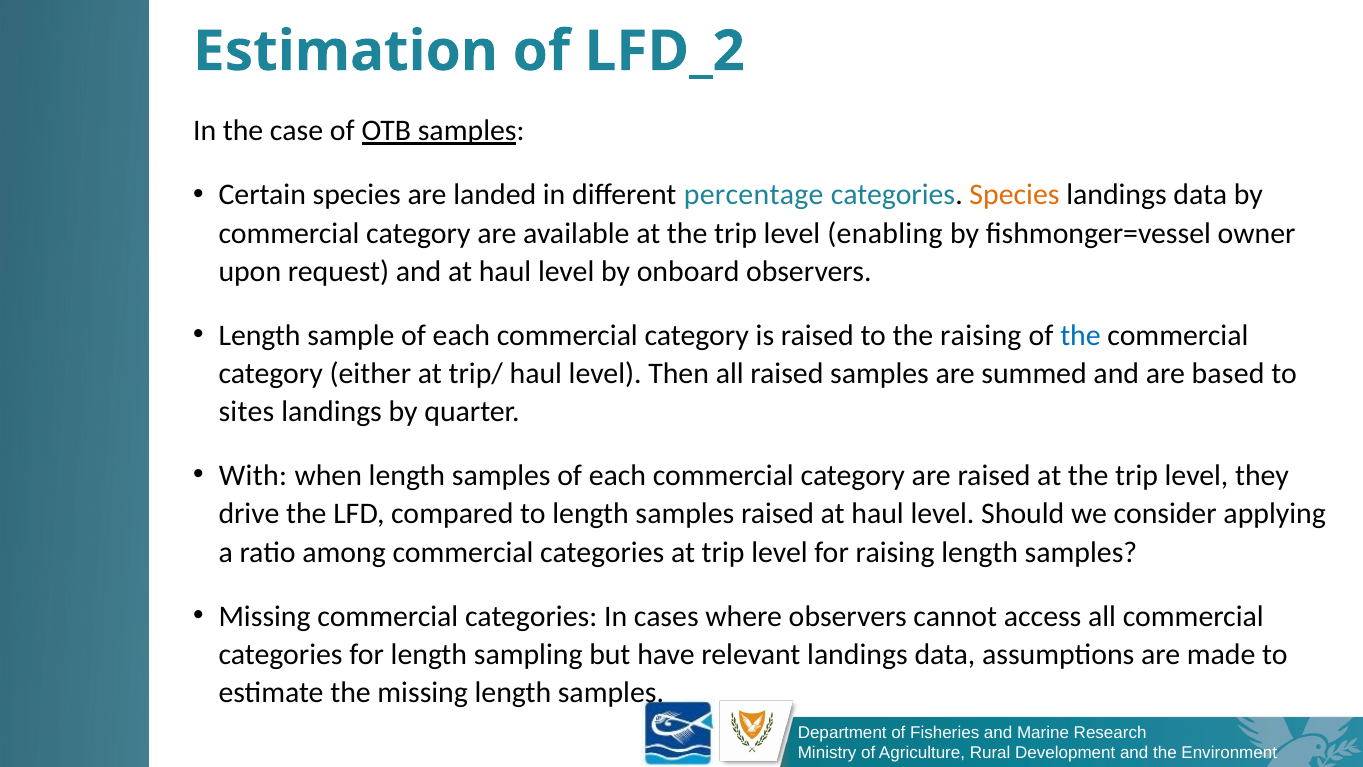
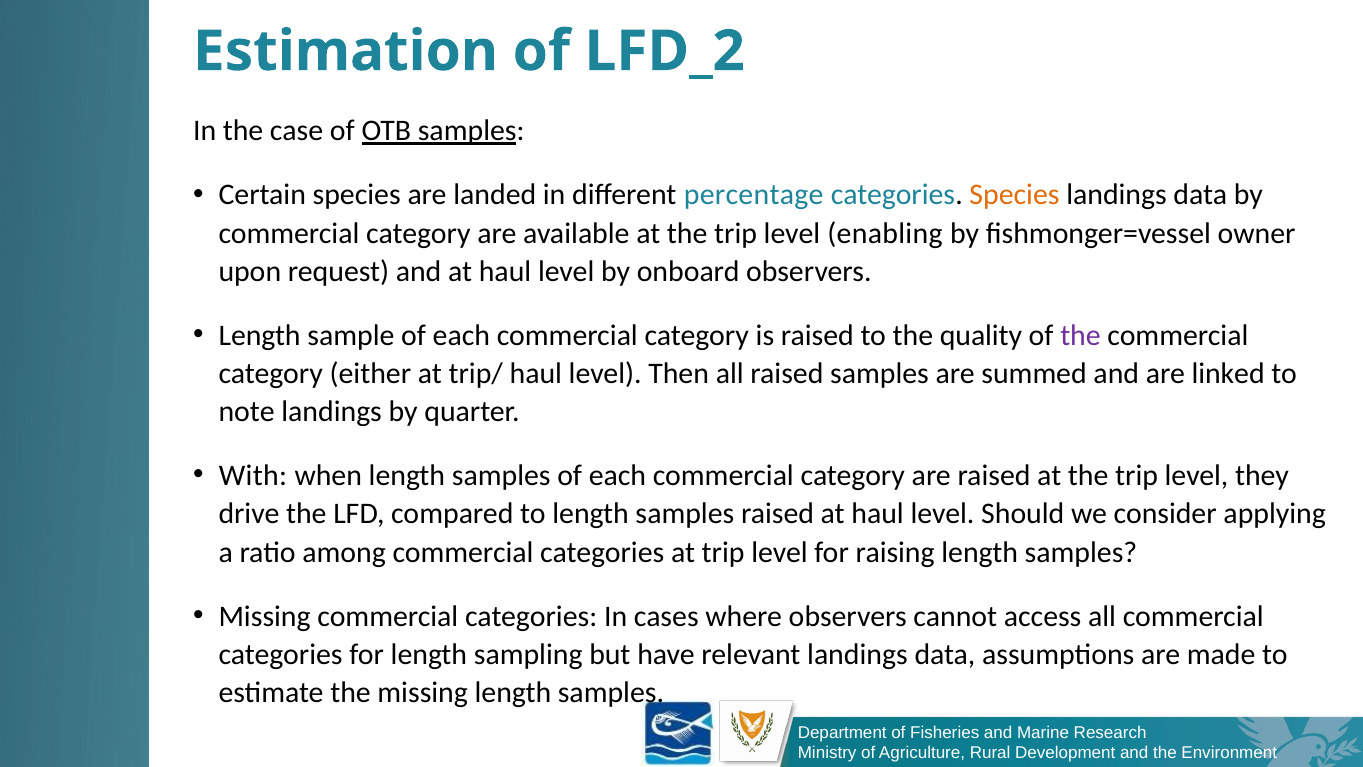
the raising: raising -> quality (981, 335)
the colour: blue -> purple (1080, 335)
based: based -> linked (1228, 373)
sites: sites -> note (247, 412)
